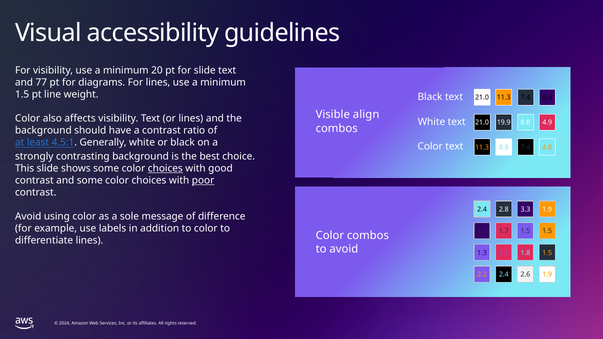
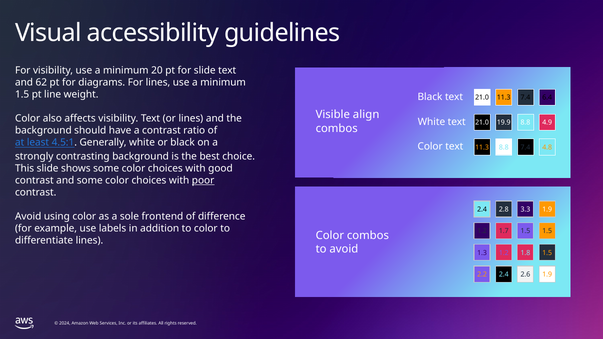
77: 77 -> 62 (41, 82)
choices underline: present -> none (165, 168)
message: message -> frontend (162, 217)
